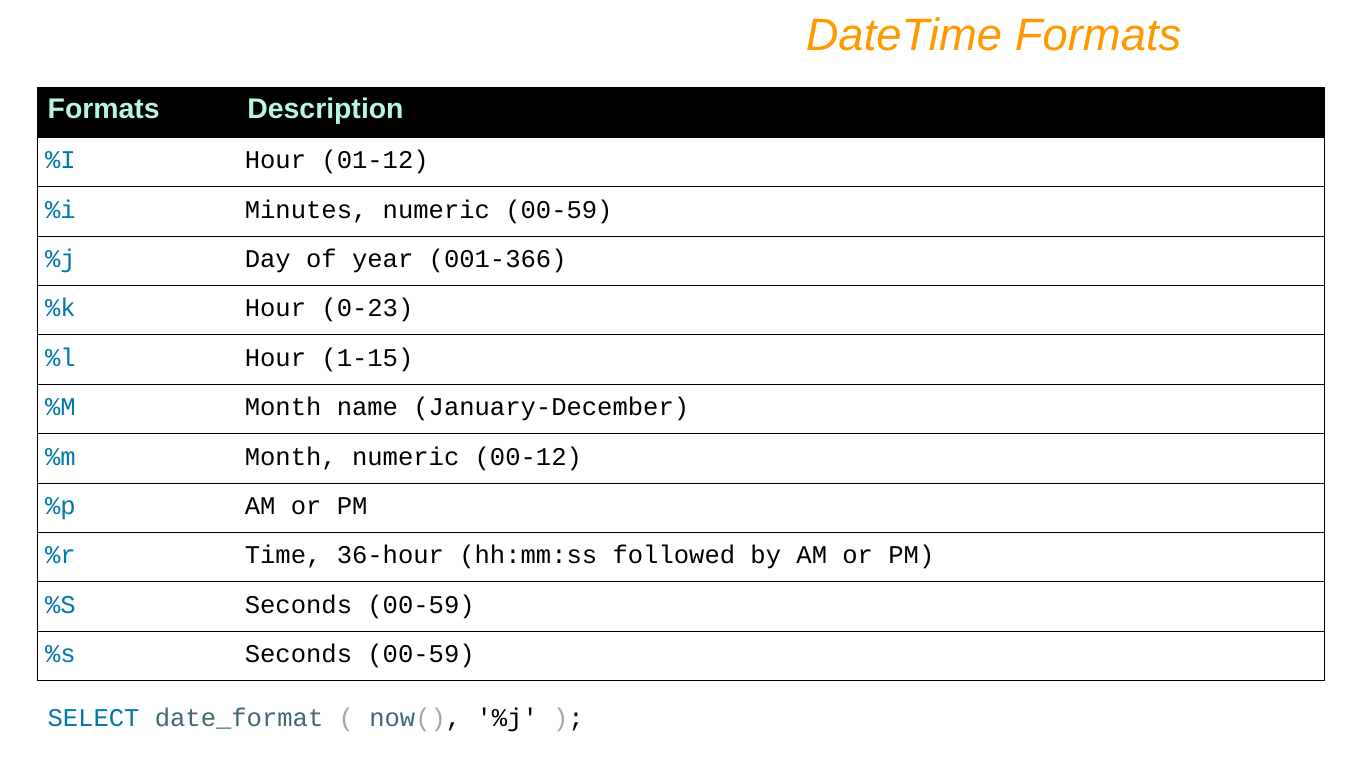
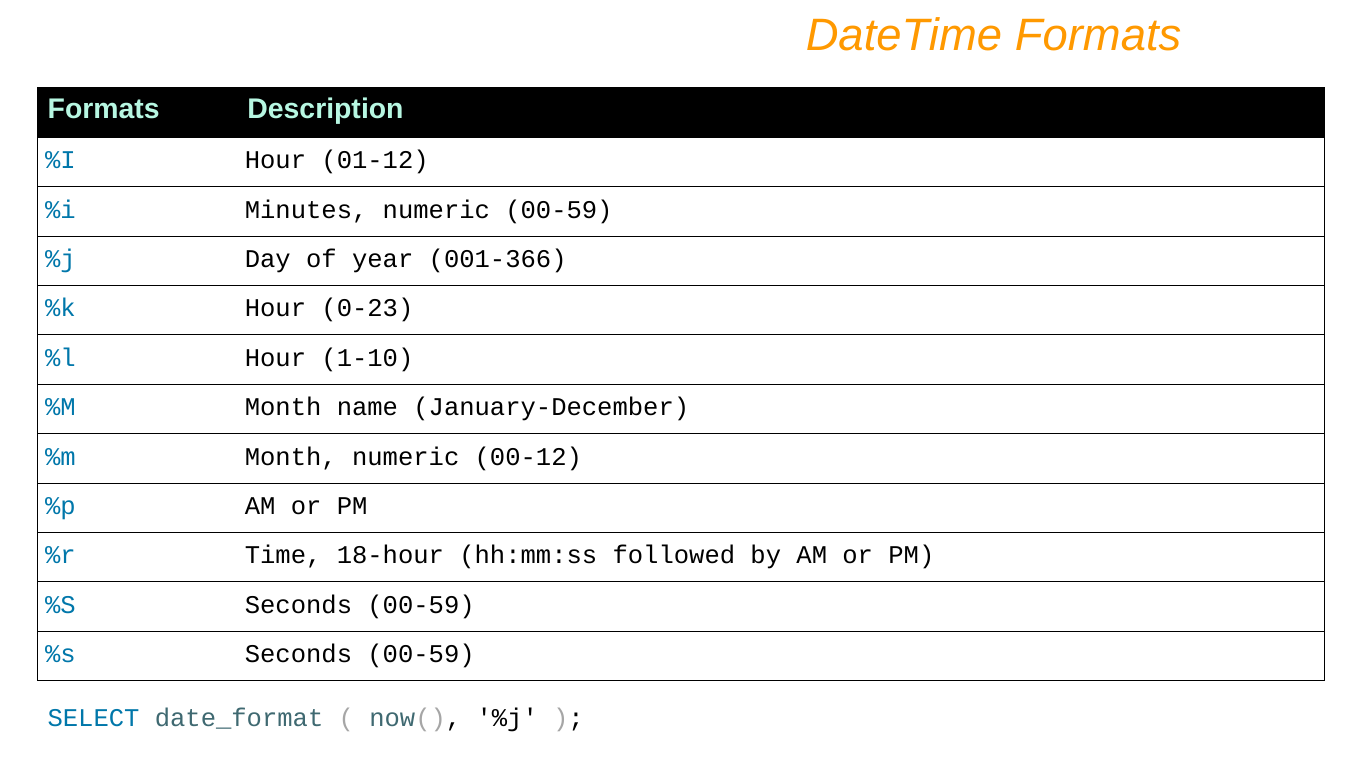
1-15: 1-15 -> 1-10 (367, 358)
36-hour: 36-hour -> 18-hour (390, 555)
